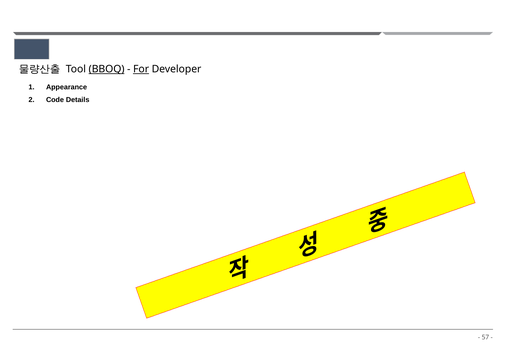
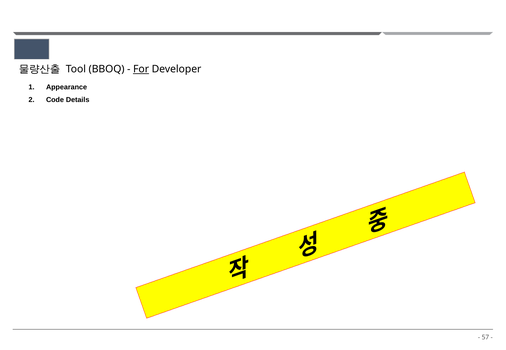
BBOQ underline: present -> none (107, 69)
